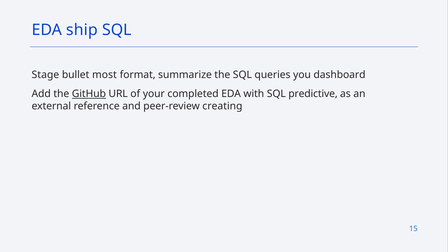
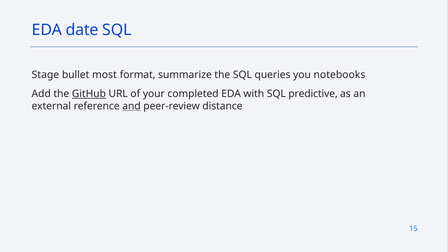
ship: ship -> date (82, 30)
dashboard: dashboard -> notebooks (339, 75)
and underline: none -> present (131, 106)
creating: creating -> distance (222, 106)
